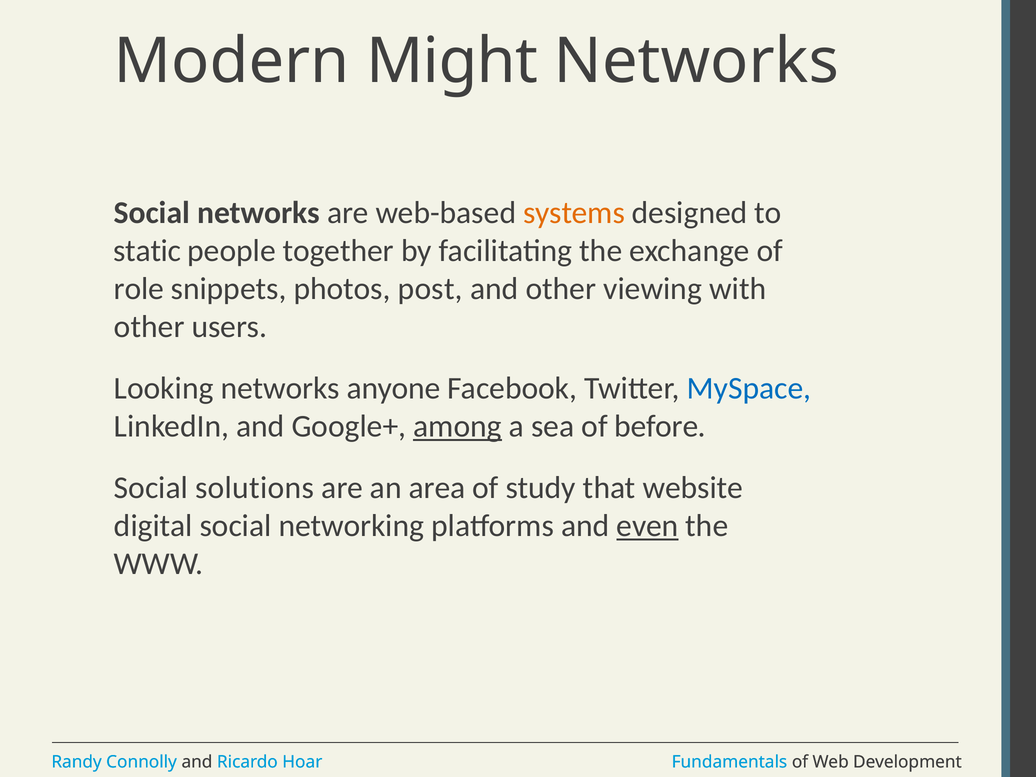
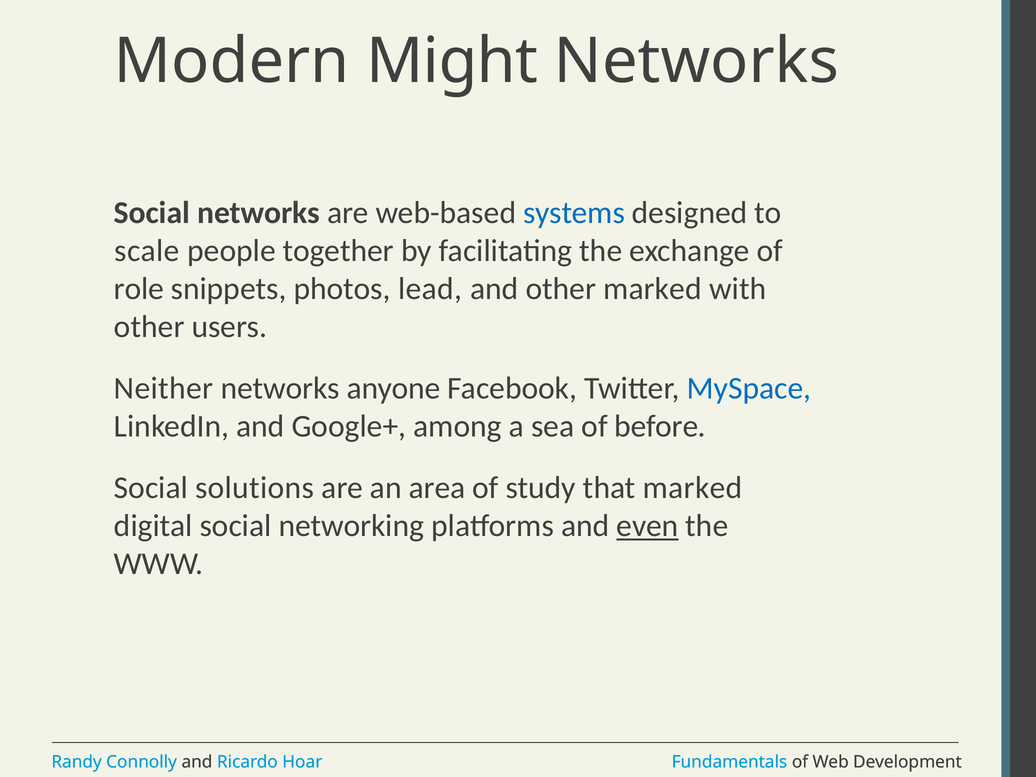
systems colour: orange -> blue (574, 213)
static: static -> scale (147, 251)
post: post -> lead (430, 289)
other viewing: viewing -> marked (653, 289)
Looking: Looking -> Neither (164, 388)
among underline: present -> none (457, 426)
that website: website -> marked (693, 488)
